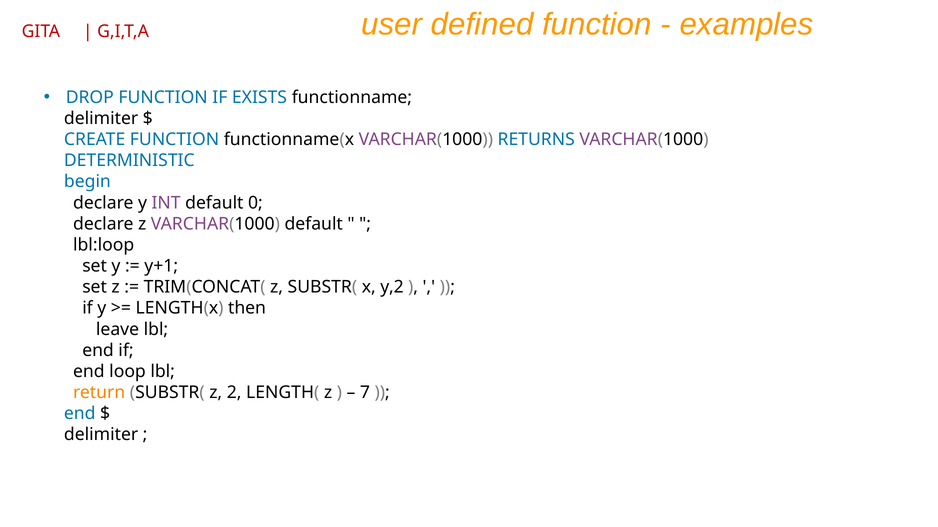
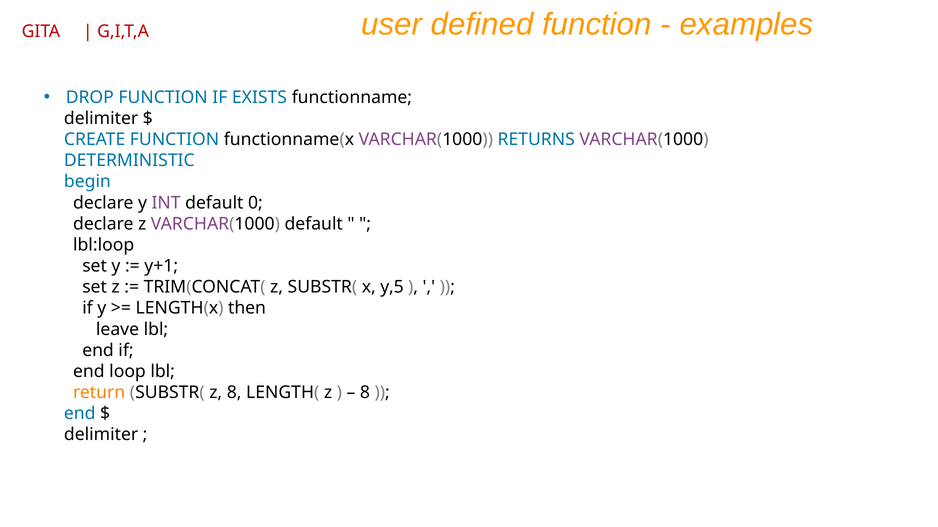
y,2: y,2 -> y,5 (392, 287)
z 2: 2 -> 8 (234, 393)
7: 7 -> 8 (365, 393)
